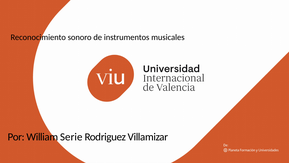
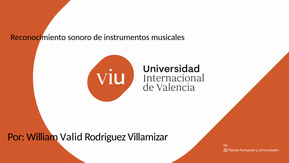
Serie: Serie -> Valid (71, 137)
